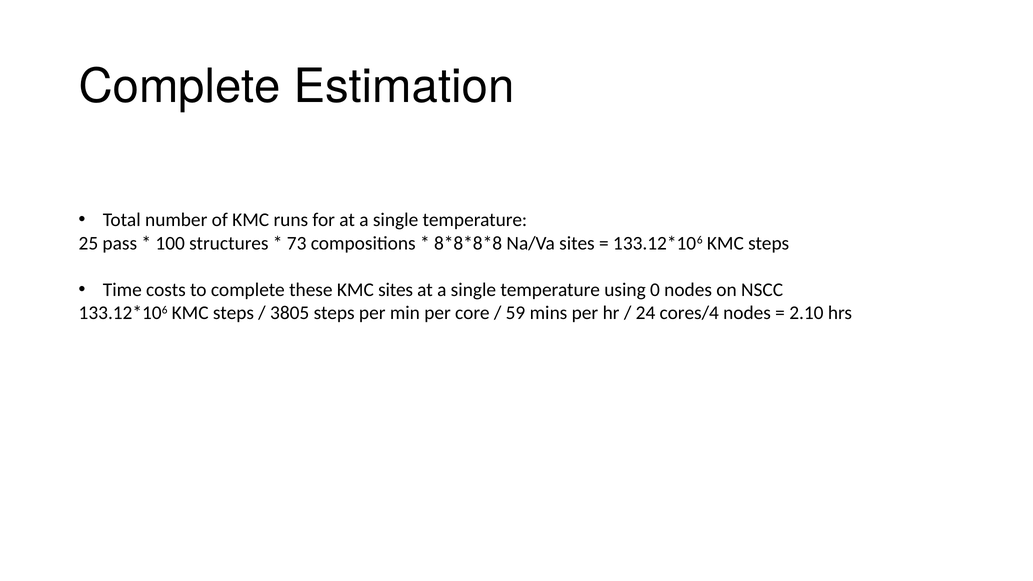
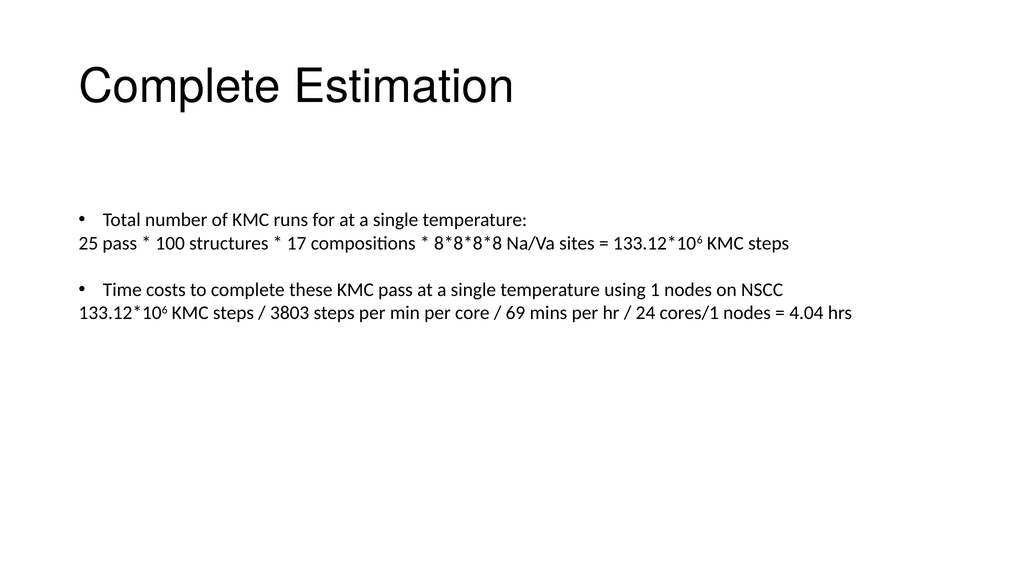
73: 73 -> 17 (297, 243)
KMC sites: sites -> pass (396, 290)
0: 0 -> 1 (655, 290)
3805: 3805 -> 3803 (290, 313)
59: 59 -> 69 (515, 313)
cores/4: cores/4 -> cores/1 (689, 313)
2.10: 2.10 -> 4.04 (806, 313)
